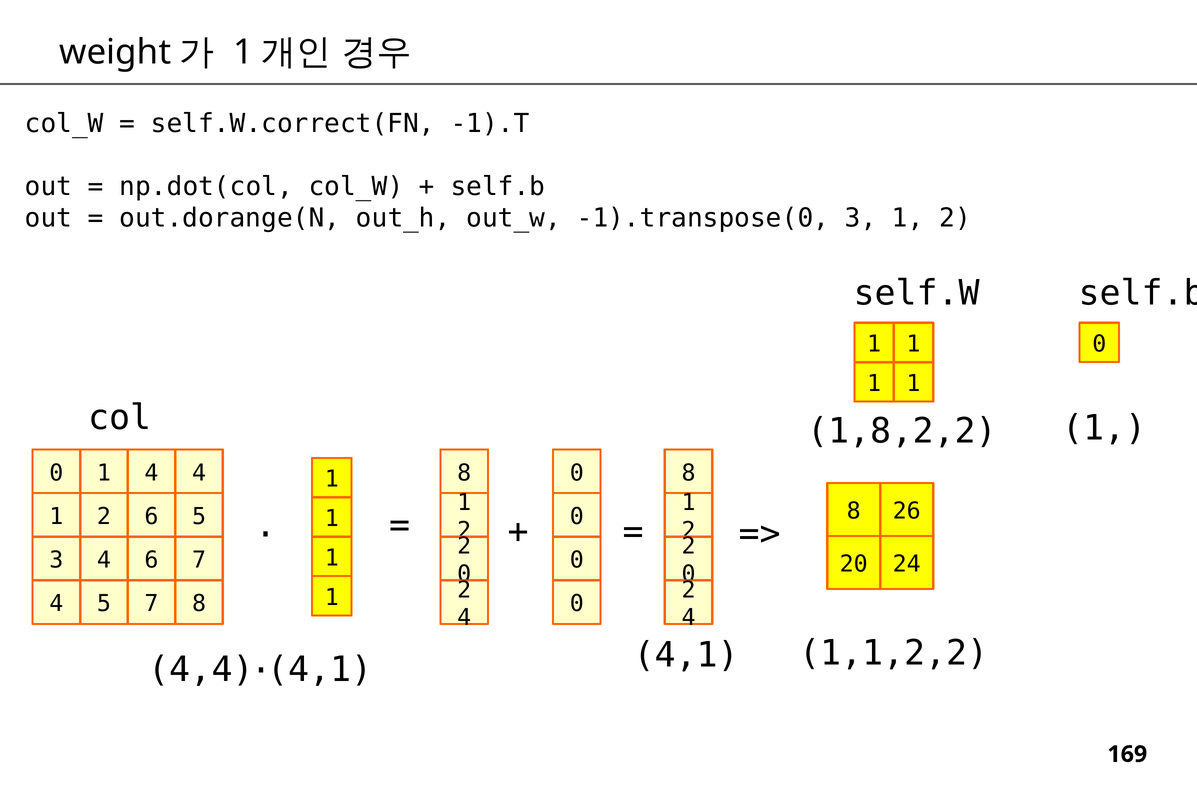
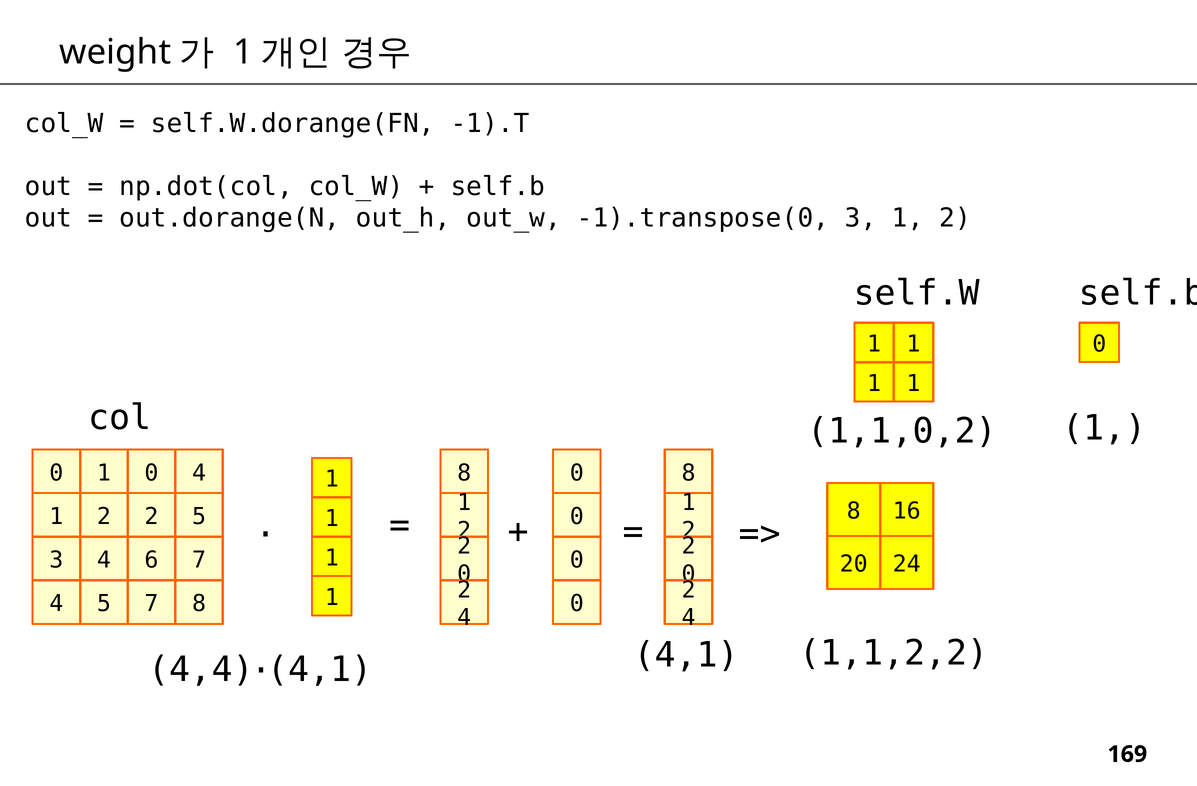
self.W.correct(FN: self.W.correct(FN -> self.W.dorange(FN (293, 124)
1,8,2,2: 1,8,2,2 -> 1,1,0,2 (902, 431)
1 4: 4 -> 0 (151, 473)
26: 26 -> 16 (907, 511)
6: 6 -> 2 (151, 517)
